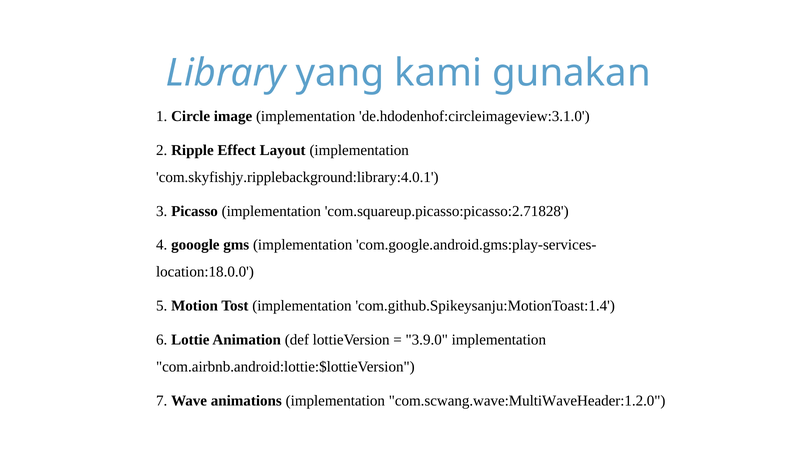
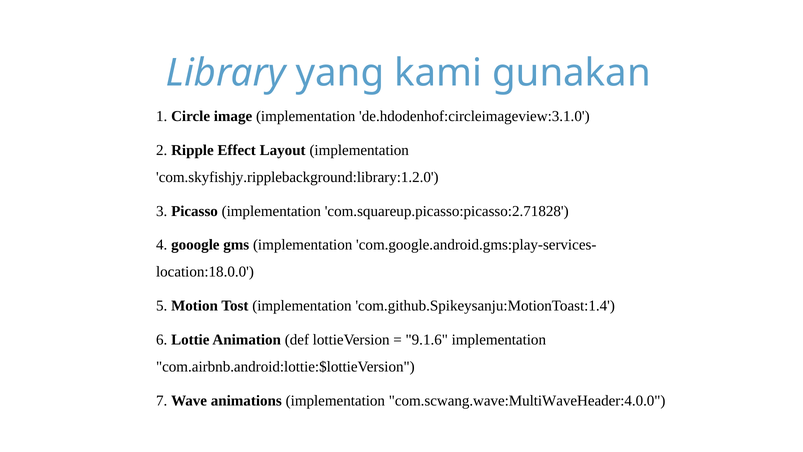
com.skyfishjy.ripplebackground:library:4.0.1: com.skyfishjy.ripplebackground:library:4.0.1 -> com.skyfishjy.ripplebackground:library:1.2.0 (297, 177)
3.9.0: 3.9.0 -> 9.1.6 (427, 339)
com.scwang.wave:MultiWaveHeader:1.2.0: com.scwang.wave:MultiWaveHeader:1.2.0 -> com.scwang.wave:MultiWaveHeader:4.0.0 (527, 400)
